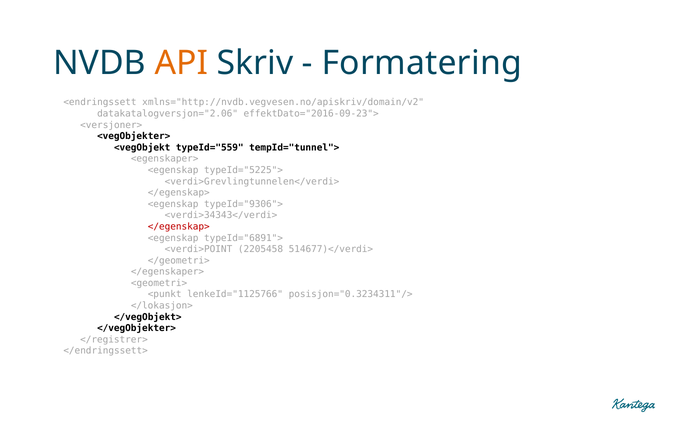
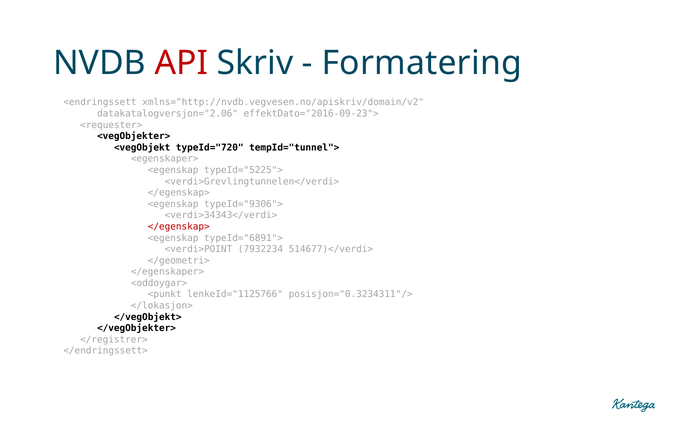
API colour: orange -> red (181, 63)
<versjoner>: <versjoner> -> <requester> (111, 125)
typeId="559: typeId="559 -> typeId="720 (210, 147)
2205458: 2205458 -> 7932234 (260, 249)
<geometri>: <geometri> -> <oddoygar> (159, 283)
